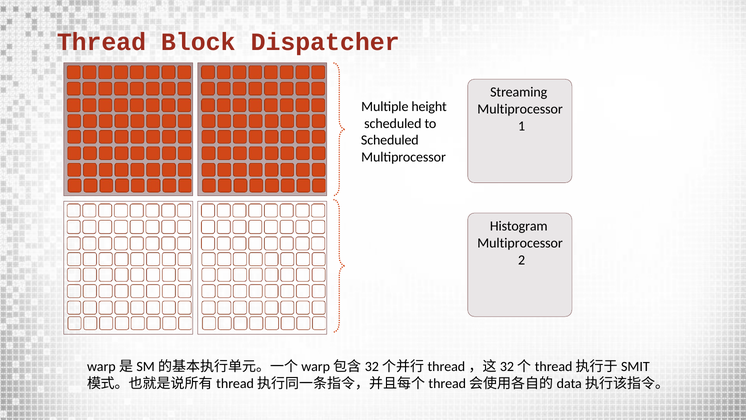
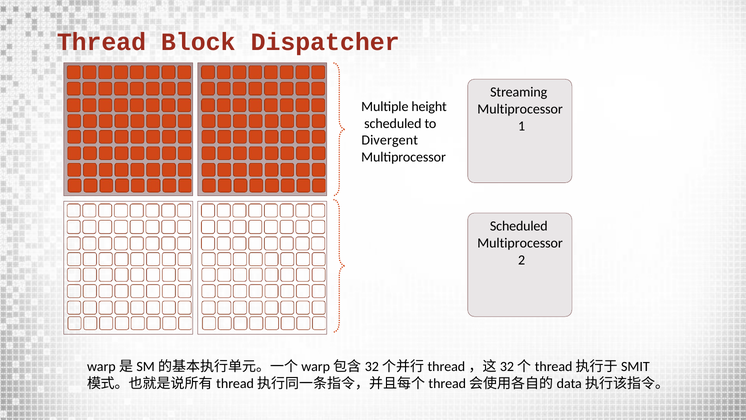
Scheduled: Scheduled -> Divergent (390, 140)
Histogram: Histogram -> Scheduled (519, 226)
